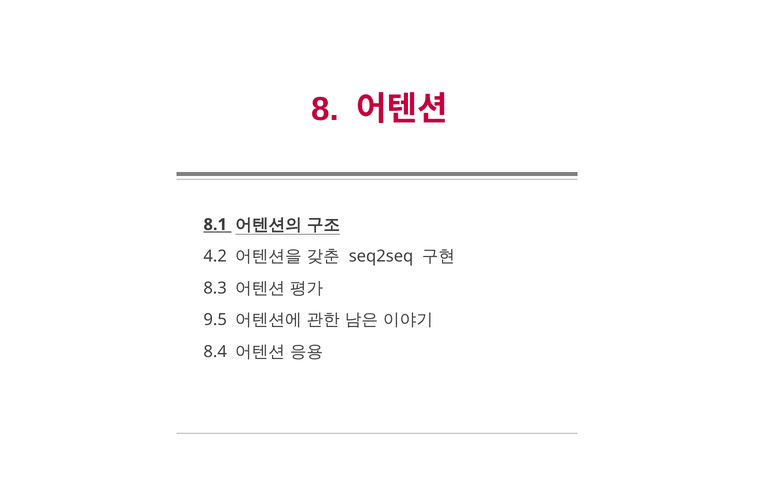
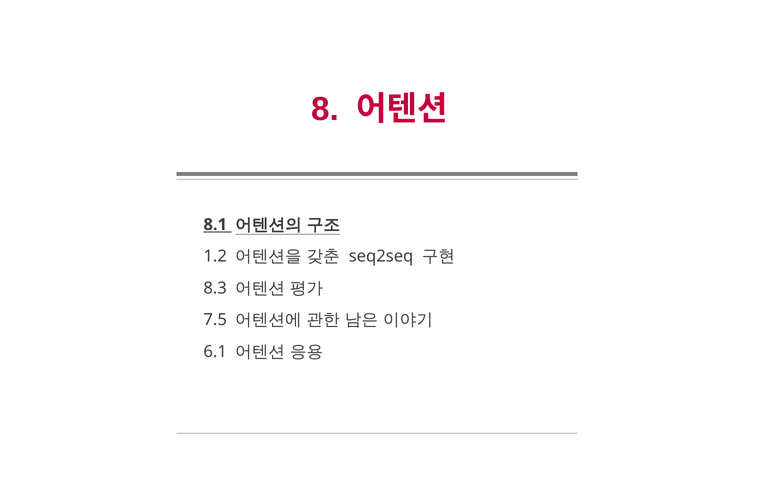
4.2: 4.2 -> 1.2 (215, 256)
9.5: 9.5 -> 7.5 (215, 320)
8.4: 8.4 -> 6.1 (215, 352)
